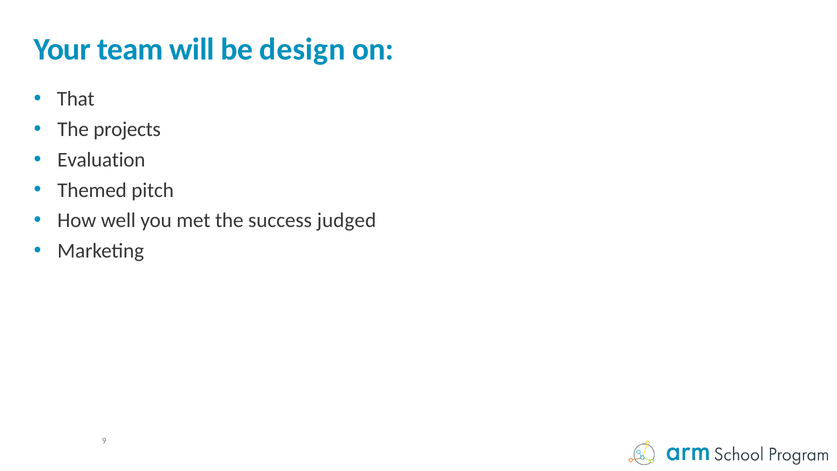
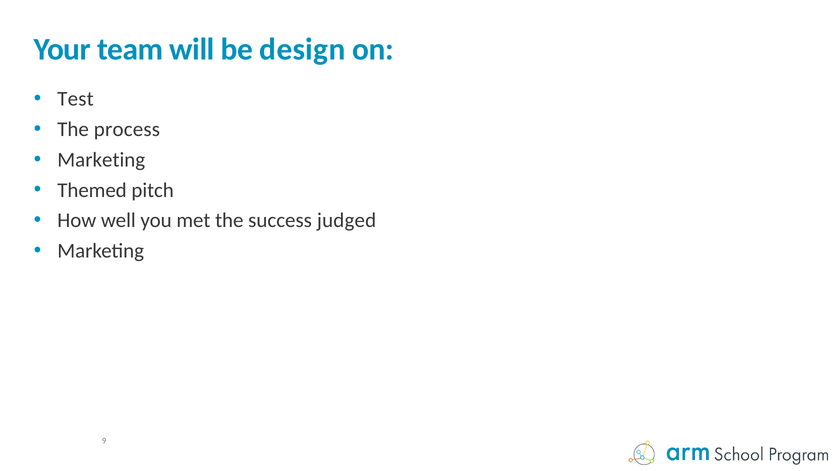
That: That -> Test (76, 99)
projects: projects -> process (127, 129)
Evaluation: Evaluation -> Marketing (101, 160)
